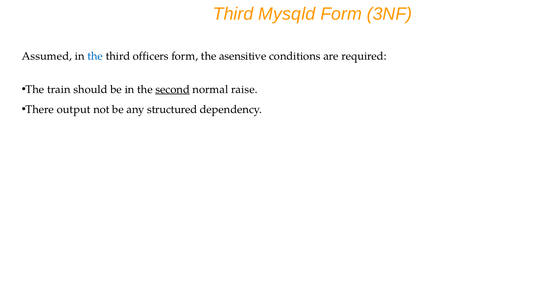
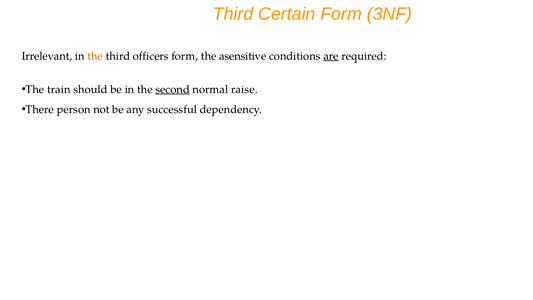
Mysqld: Mysqld -> Certain (287, 14)
Assumed: Assumed -> Irrelevant (47, 56)
the colour: blue -> orange (95, 56)
are underline: none -> present (331, 56)
output: output -> person (74, 109)
structured: structured -> successful (172, 109)
